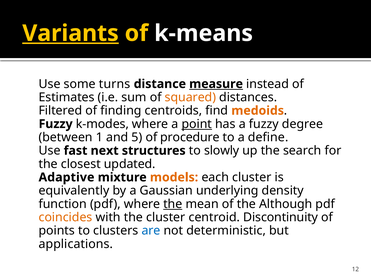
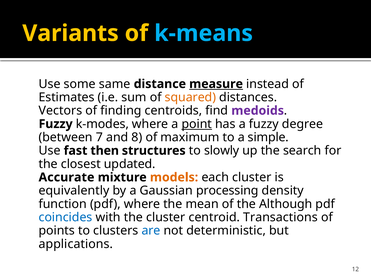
Variants underline: present -> none (70, 33)
k-means colour: white -> light blue (204, 33)
turns: turns -> same (115, 84)
Filtered: Filtered -> Vectors (60, 111)
medoids colour: orange -> purple (258, 111)
1: 1 -> 7 (99, 137)
5: 5 -> 8 (137, 137)
procedure: procedure -> maximum (190, 137)
define: define -> simple (268, 137)
next: next -> then (105, 151)
Adaptive: Adaptive -> Accurate (66, 177)
underlying: underlying -> processing (227, 191)
the underline: present -> none (173, 204)
coincides colour: orange -> blue (65, 218)
Discontinuity: Discontinuity -> Transactions (281, 218)
